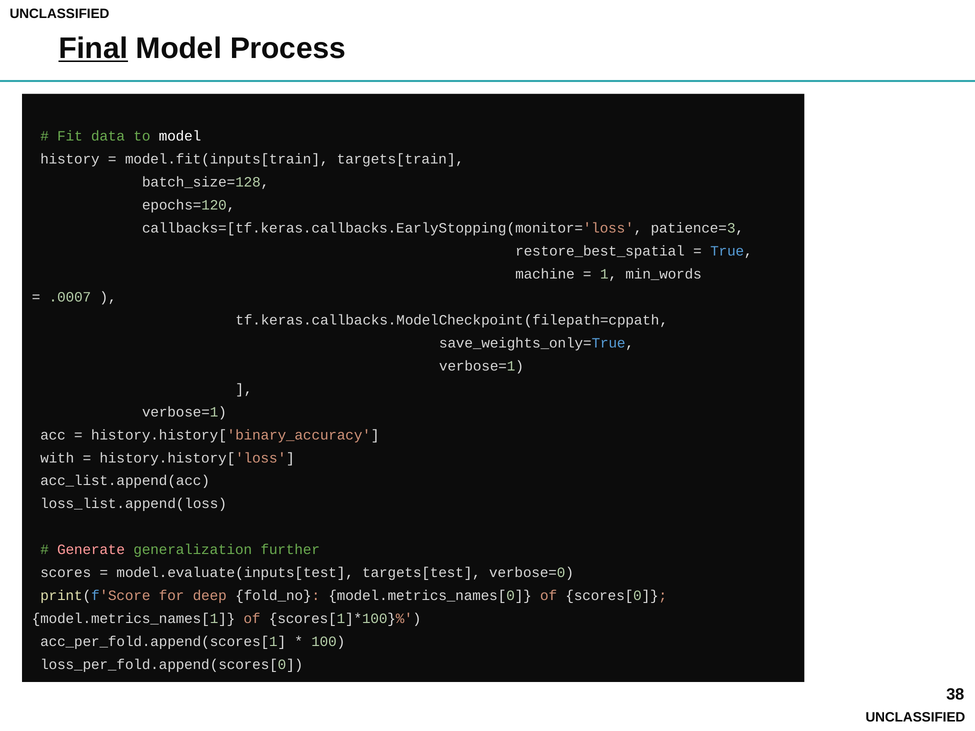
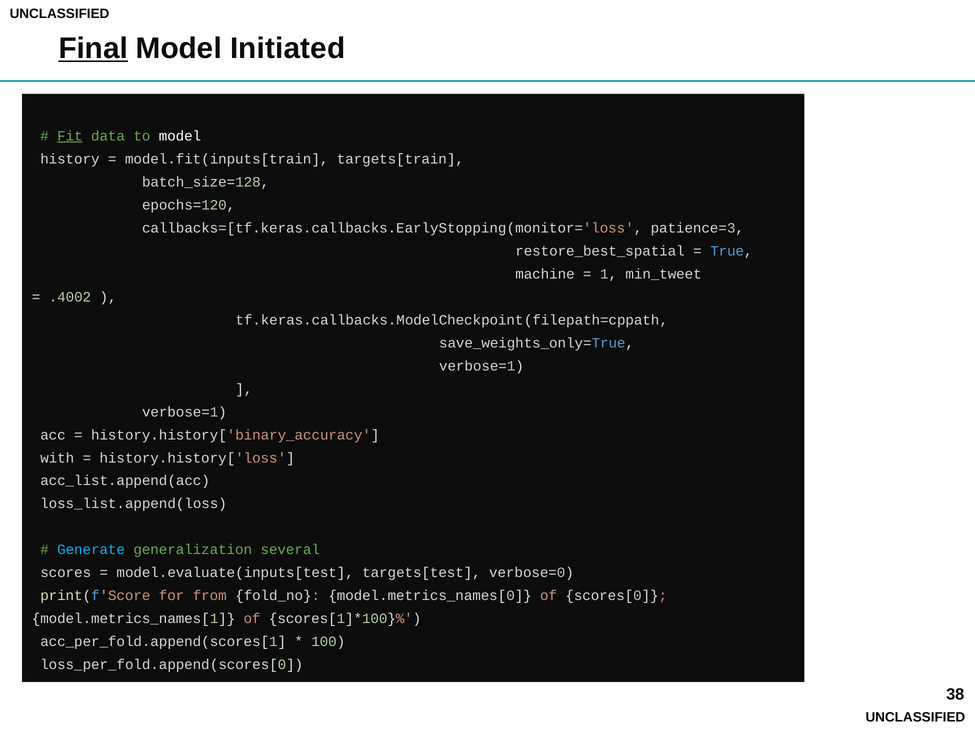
Process: Process -> Initiated (288, 49)
Fit underline: none -> present (70, 136)
min_words: min_words -> min_tweet (664, 274)
.0007: .0007 -> .4002 (70, 297)
Generate colour: pink -> light blue (91, 550)
further: further -> several (290, 550)
deep: deep -> from (210, 596)
